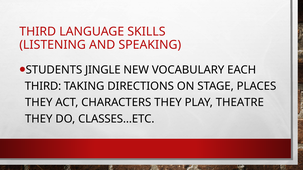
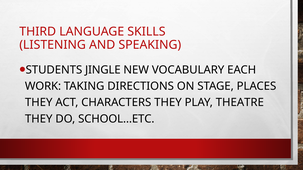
THIRD: THIRD -> WORK (43, 86)
CLASSES…ETC: CLASSES…ETC -> SCHOOL…ETC (116, 119)
